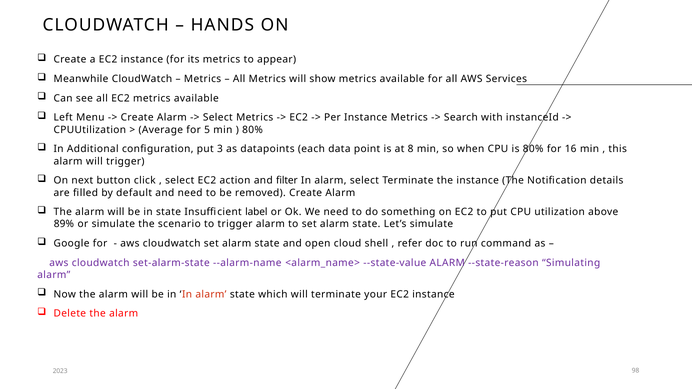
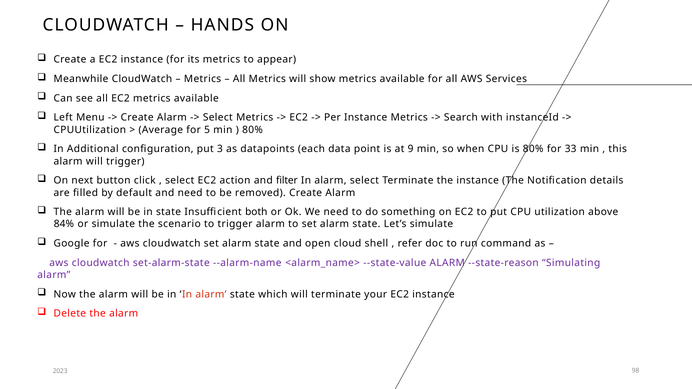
8: 8 -> 9 (411, 149)
16: 16 -> 33 (571, 149)
label: label -> both (256, 212)
89%: 89% -> 84% (64, 224)
